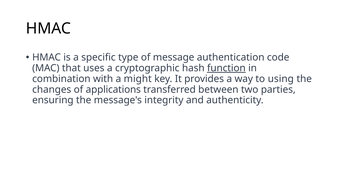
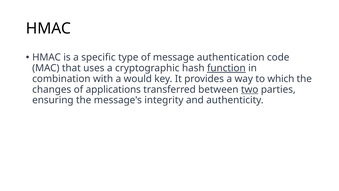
might: might -> would (138, 79)
using: using -> which (281, 79)
two underline: none -> present (250, 89)
